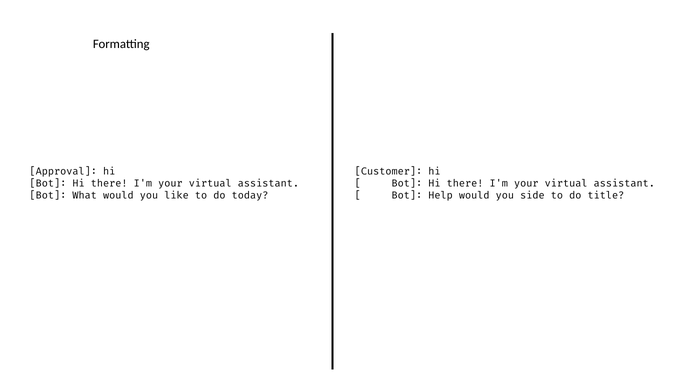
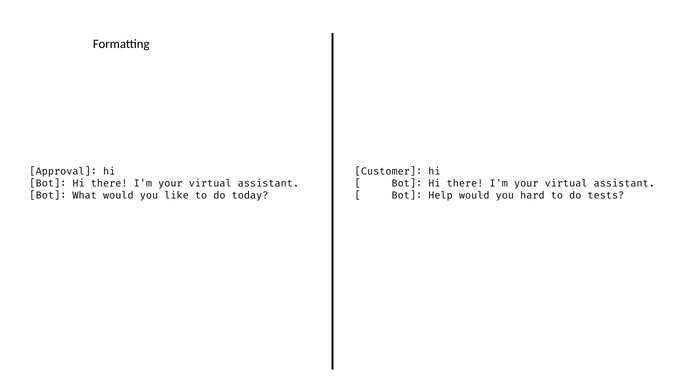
side: side -> hard (532, 195)
title: title -> tests (606, 195)
